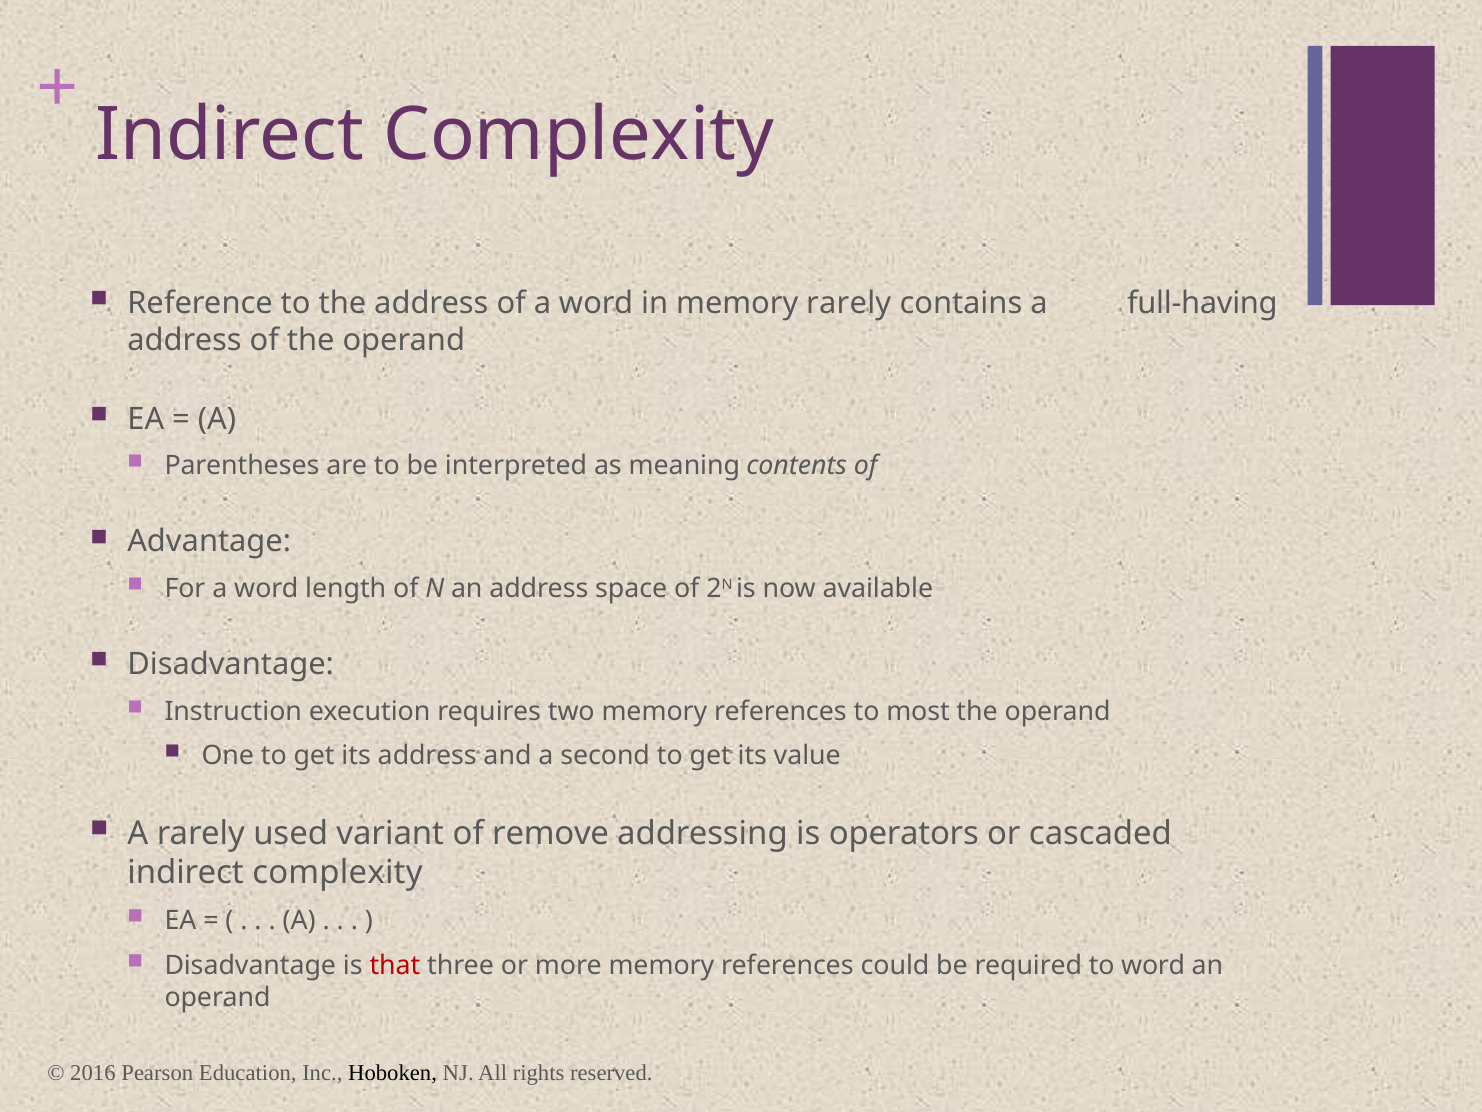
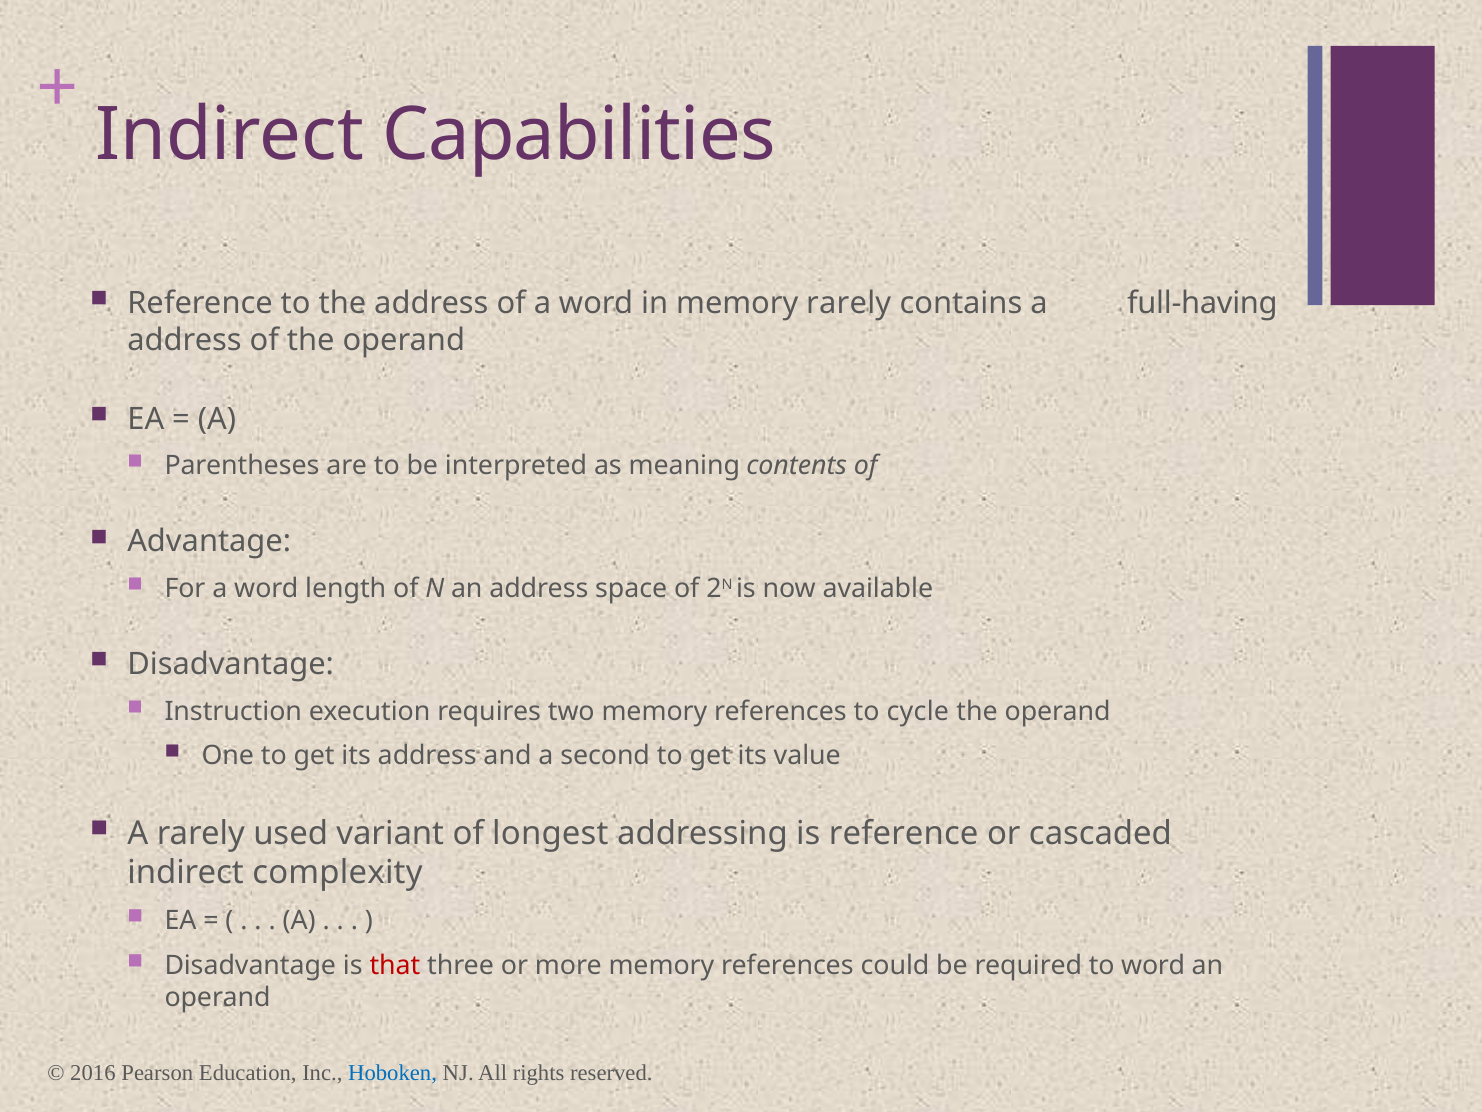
Complexity: Complexity -> Capabilities (579, 135)
most: most -> cycle (918, 711)
remove: remove -> longest (550, 833)
is operators: operators -> reference (904, 833)
Hoboken colour: black -> blue (393, 1072)
